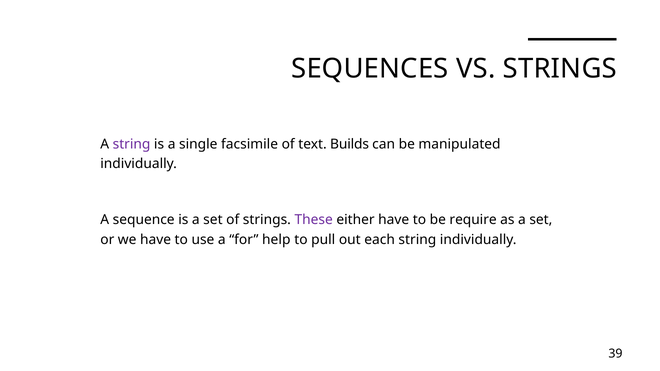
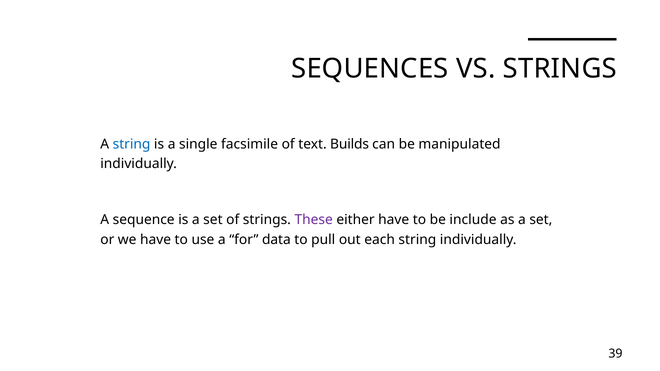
string colour: purple -> blue (132, 144)
require: require -> include (473, 220)
help: help -> data (276, 240)
